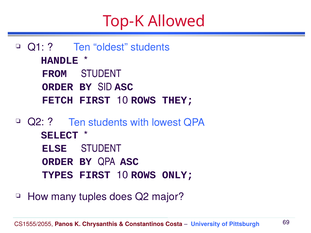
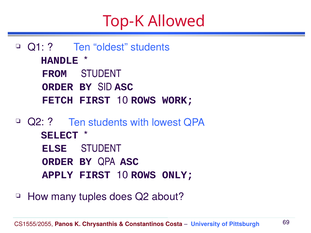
THEY: THEY -> WORK (178, 100)
TYPES: TYPES -> APPLY (58, 175)
major: major -> about (168, 197)
